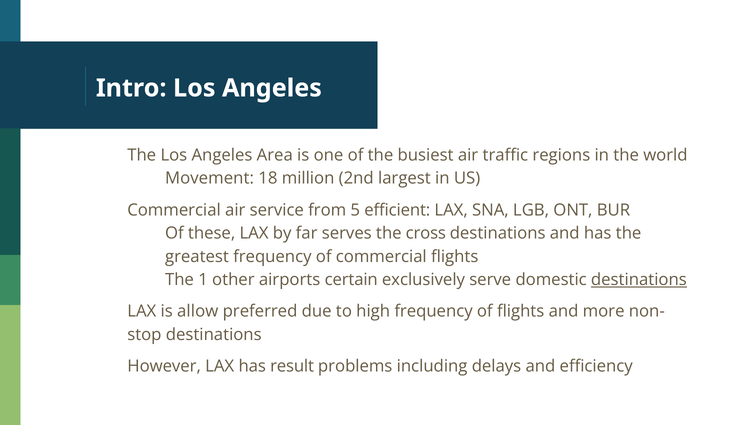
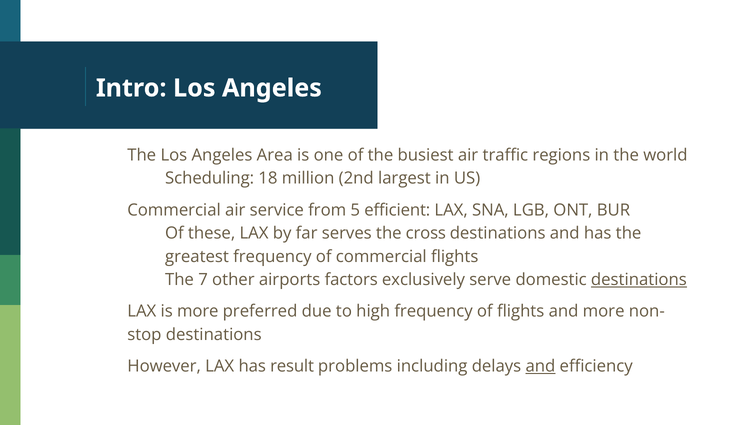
Movement: Movement -> Scheduling (210, 178)
1: 1 -> 7 (203, 279)
certain: certain -> factors (351, 279)
is allow: allow -> more (198, 311)
and underline: none -> present (540, 366)
